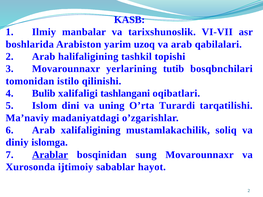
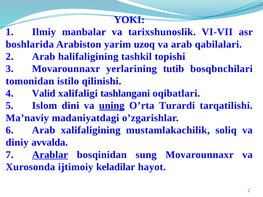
KASB: KASB -> YOKI (129, 20)
Bulib: Bulib -> Valid (44, 93)
uning underline: none -> present (112, 106)
islomga: islomga -> avvalda (50, 143)
sabablar: sabablar -> keladilar (116, 167)
